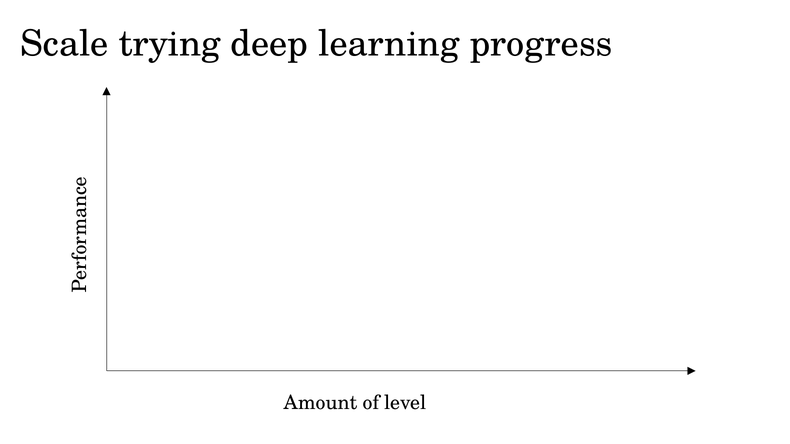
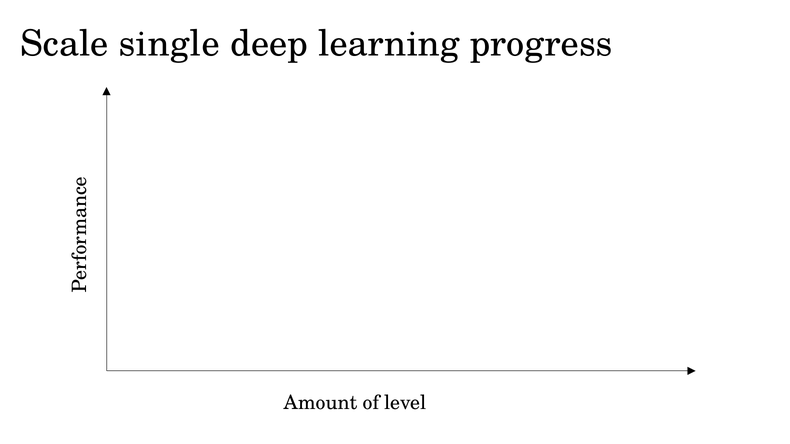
trying: trying -> single (169, 44)
